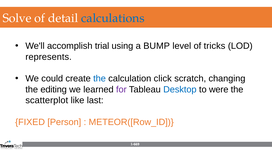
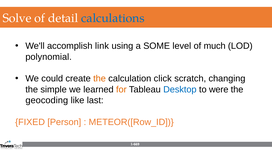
trial: trial -> link (102, 46)
BUMP: BUMP -> SOME (157, 46)
tricks: tricks -> much (215, 46)
represents: represents -> polynomial (49, 57)
the colour: blue -> orange (100, 79)
editing: editing -> simple (54, 89)
for colour: purple -> orange (121, 89)
scatterplot: scatterplot -> geocoding (47, 100)
